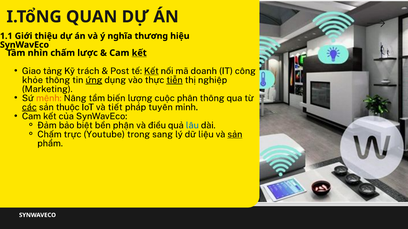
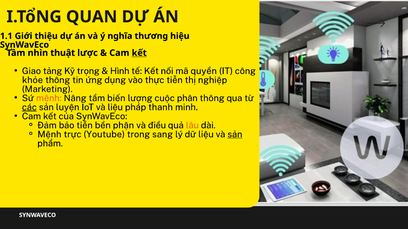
nhìn chấm: chấm -> thuật (63, 53)
trách: trách -> trọng (88, 71)
Post: Post -> Hình (120, 71)
Kết underline: present -> none (151, 71)
doanh: doanh -> quyền (204, 71)
ứng underline: present -> none (94, 80)
tiễn underline: present -> none (175, 80)
thuộc: thuộc -> luyện (68, 107)
và tiết: tiết -> liệu (115, 107)
tuyên: tuyên -> thanh (161, 107)
bảo biệt: biệt -> tiễn (85, 126)
lâu colour: blue -> orange (192, 126)
Chấm: Chấm -> Mệnh (49, 135)
